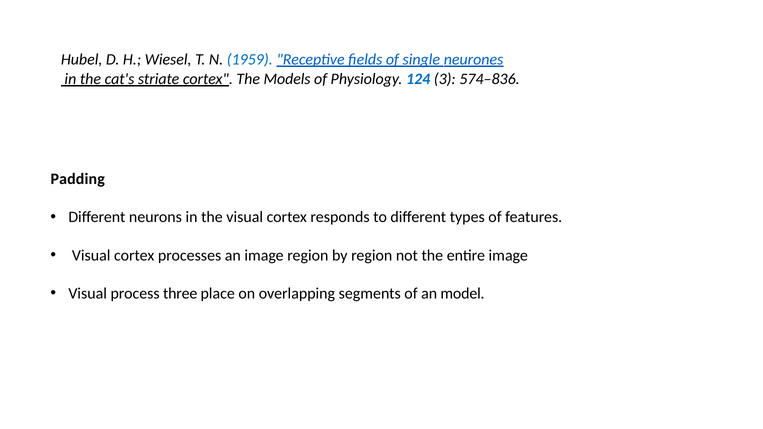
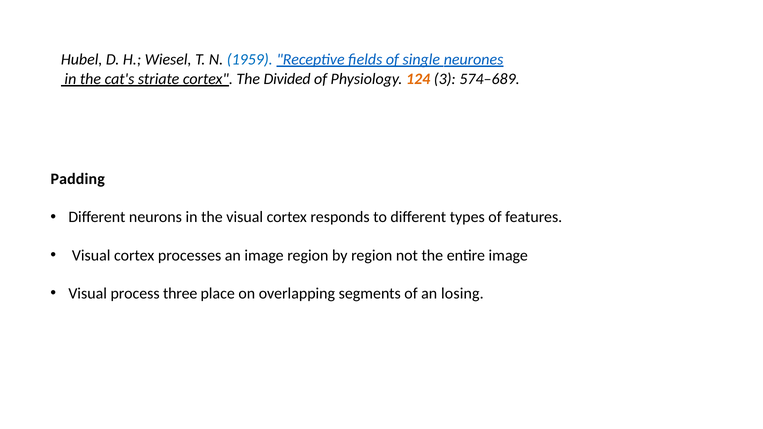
Models: Models -> Divided (287, 79)
124 colour: blue -> orange (418, 79)
574–836: 574–836 -> 574–689 (490, 79)
model: model -> losing (462, 294)
